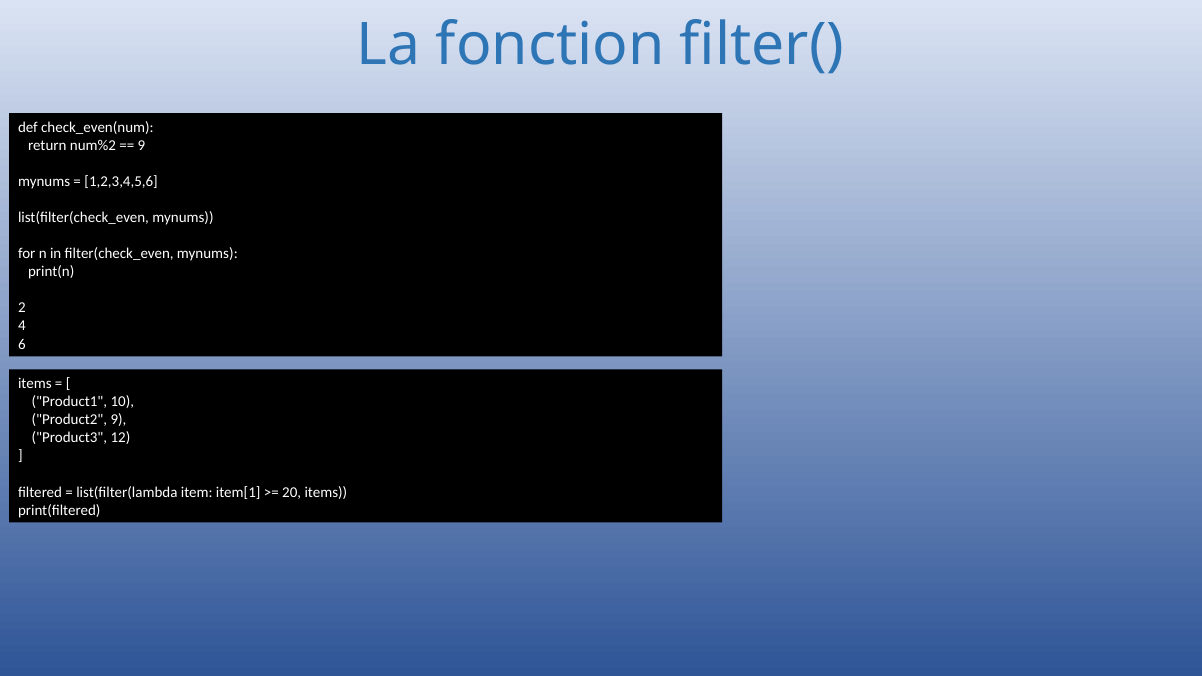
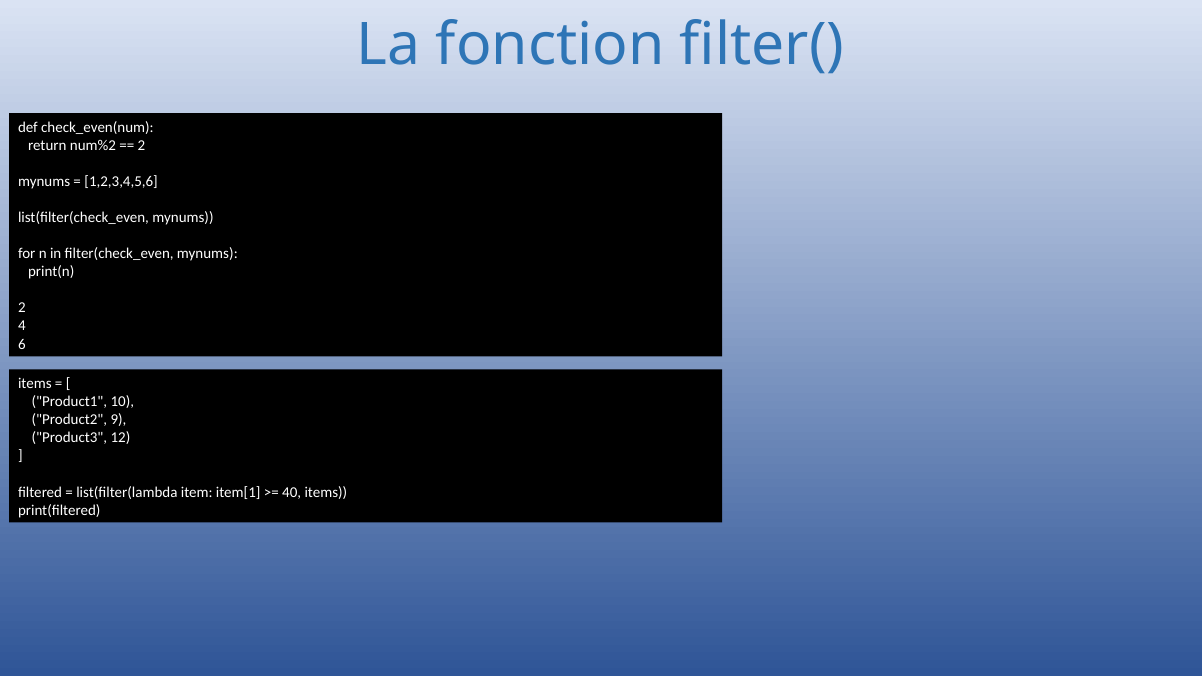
9: 9 -> 2 (141, 146)
20: 20 -> 40 (292, 492)
